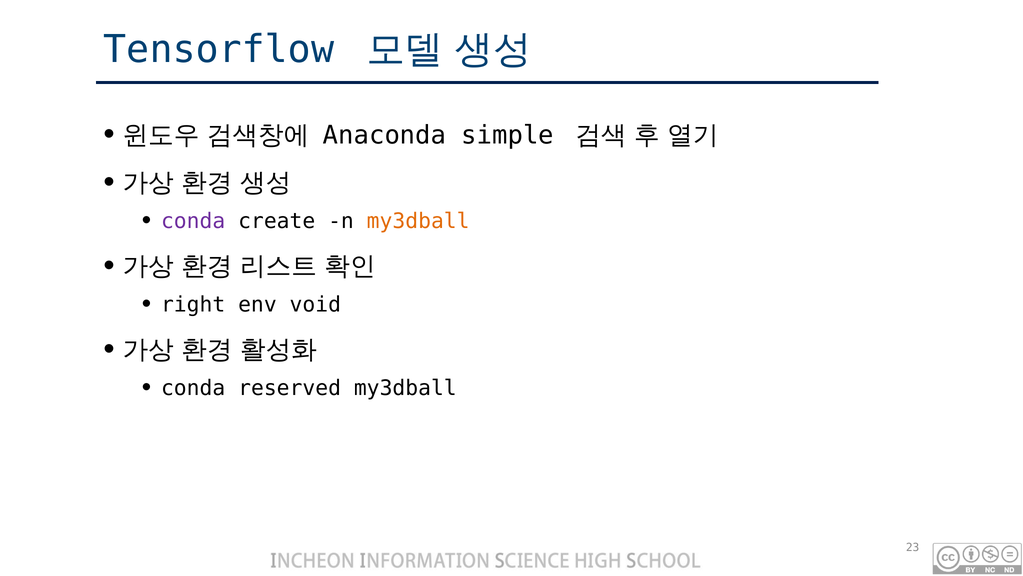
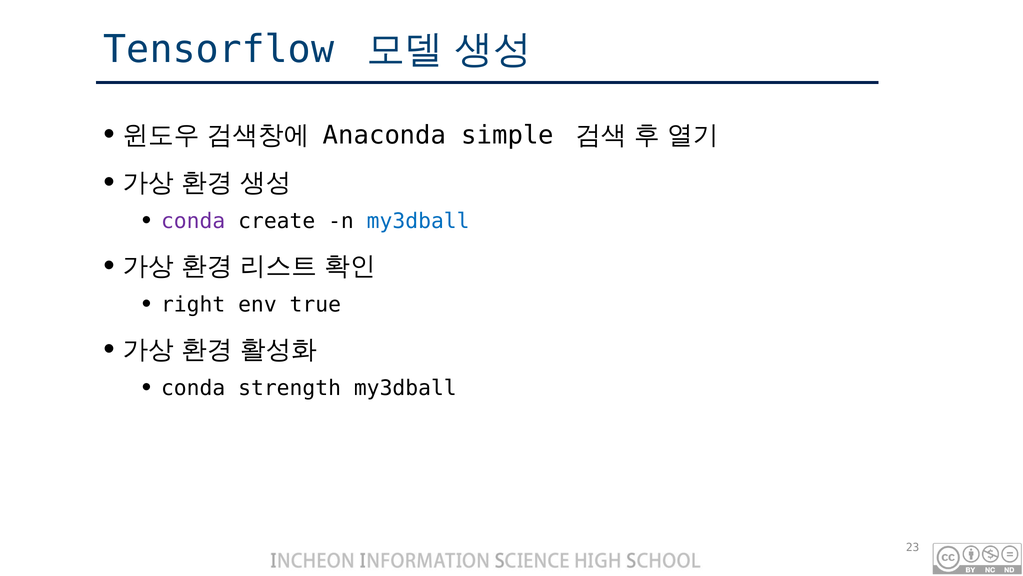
my3dball colour: orange -> blue (418, 221)
void: void -> true (315, 304)
reserved: reserved -> strength (290, 388)
